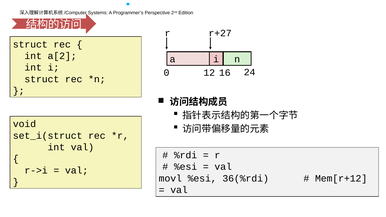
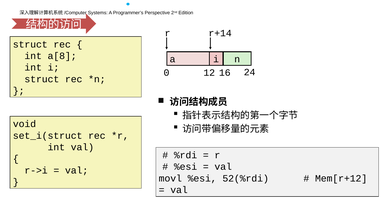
r+27: r+27 -> r+14 (220, 33)
a[2: a[2 -> a[8 (62, 56)
36(%rdi: 36(%rdi -> 52(%rdi (246, 178)
